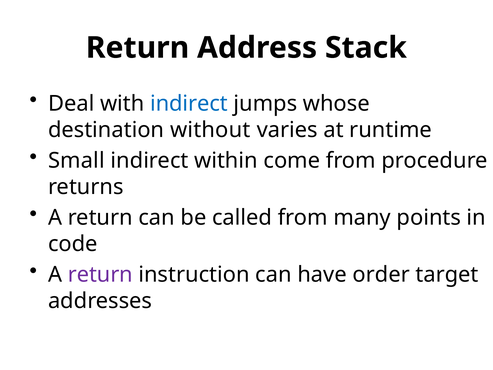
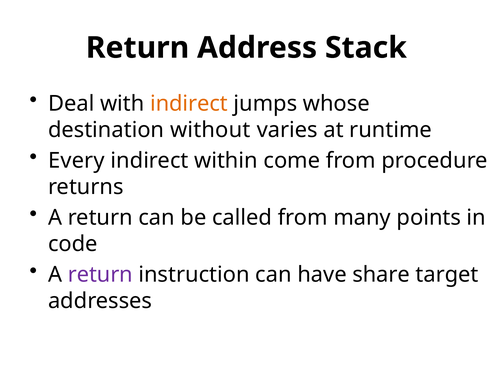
indirect colour: blue -> orange (189, 103)
Small: Small -> Every (76, 160)
order: order -> share (381, 274)
